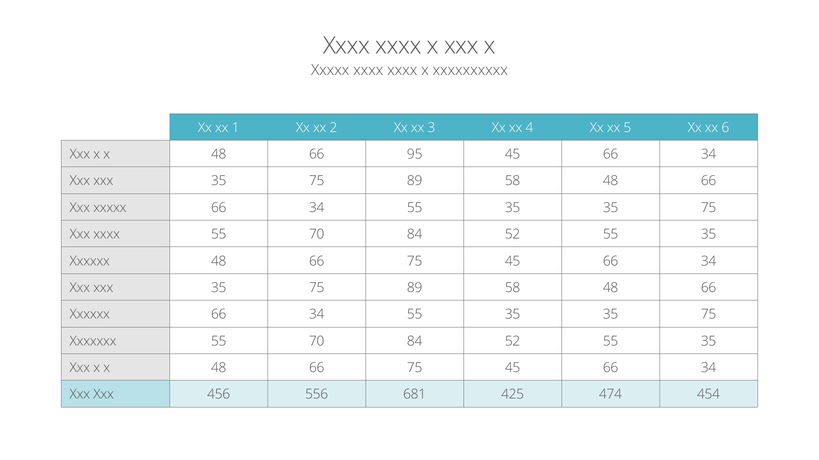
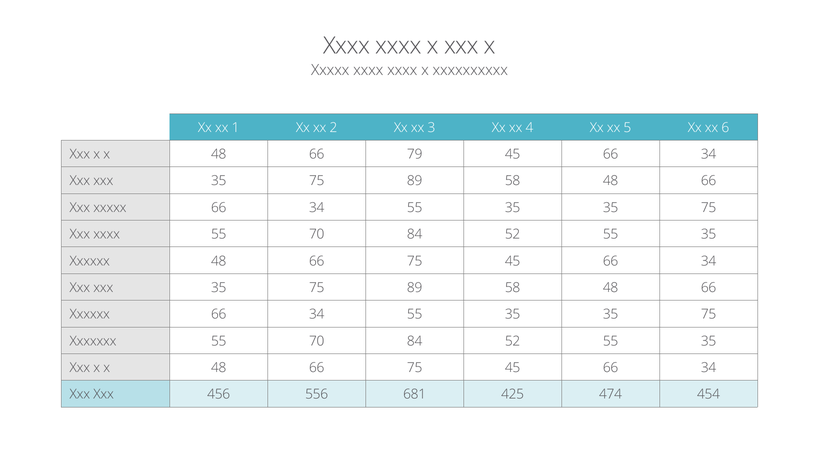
95: 95 -> 79 (415, 155)
